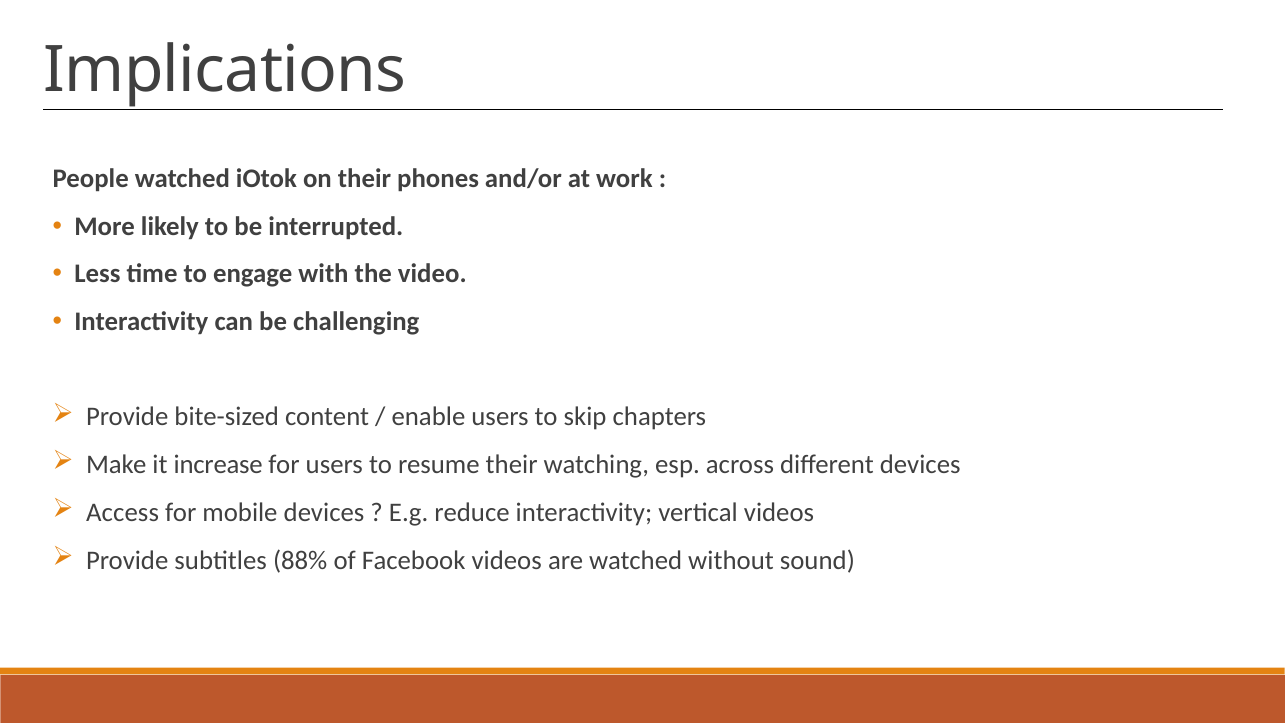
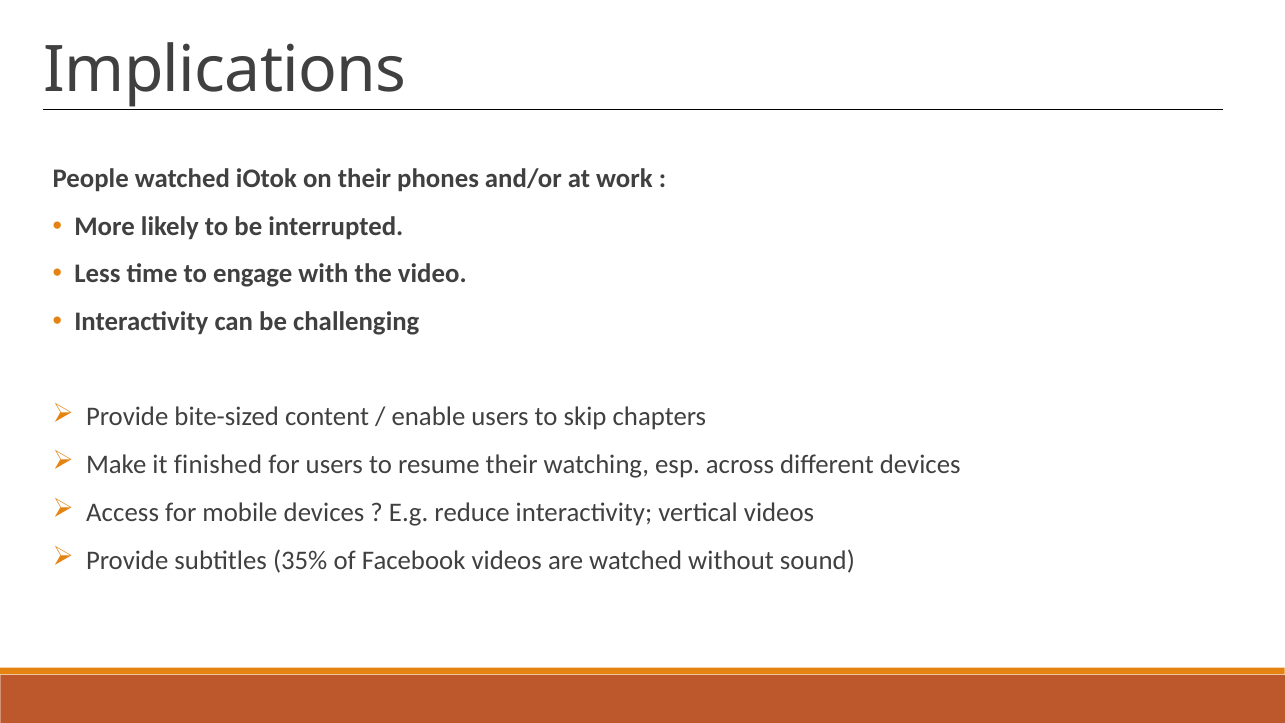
increase: increase -> finished (218, 465)
88%: 88% -> 35% (300, 560)
